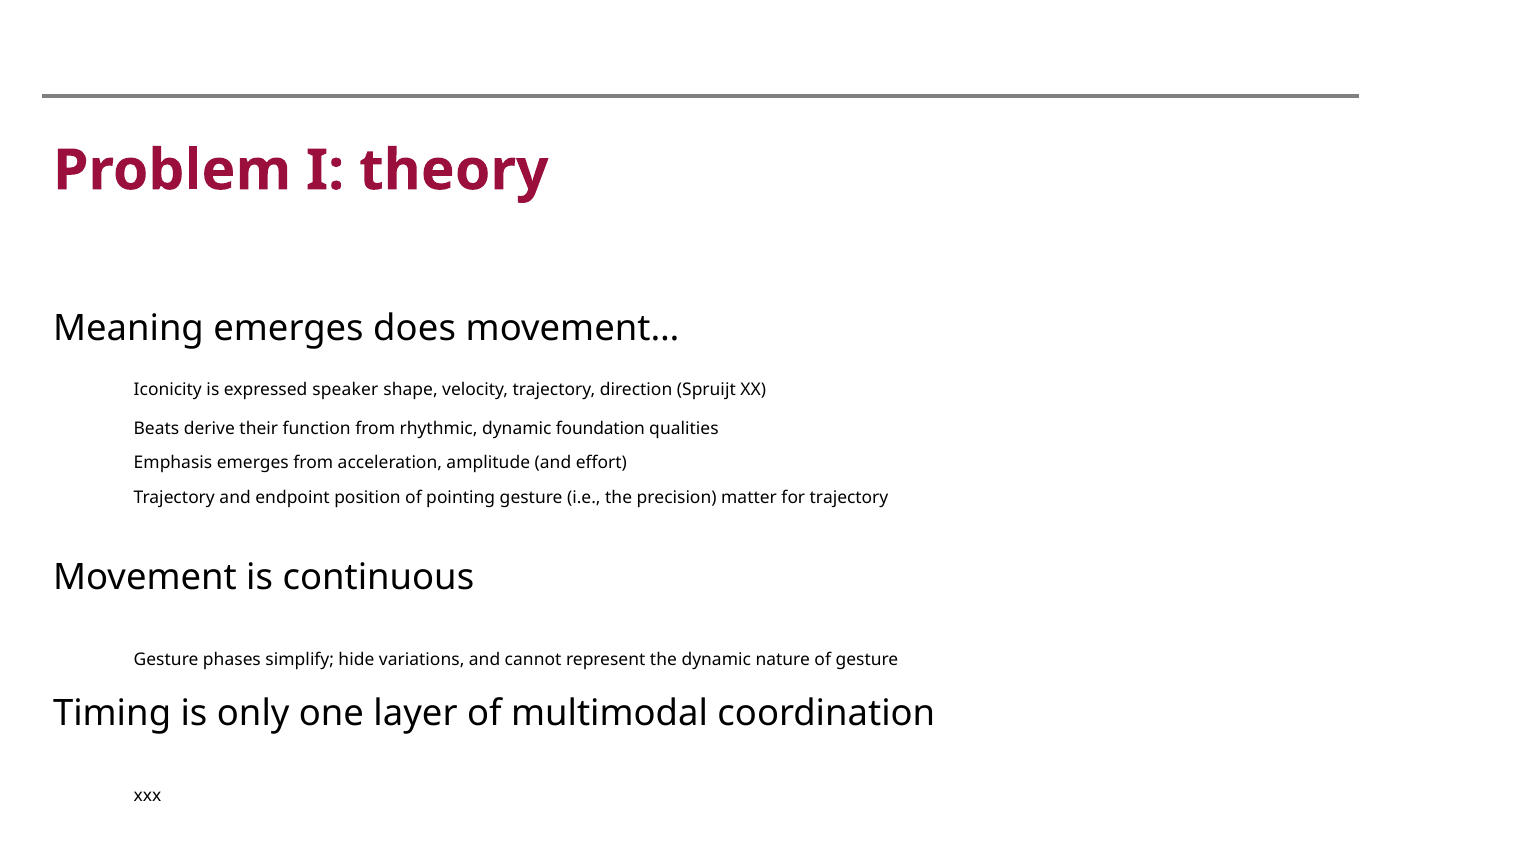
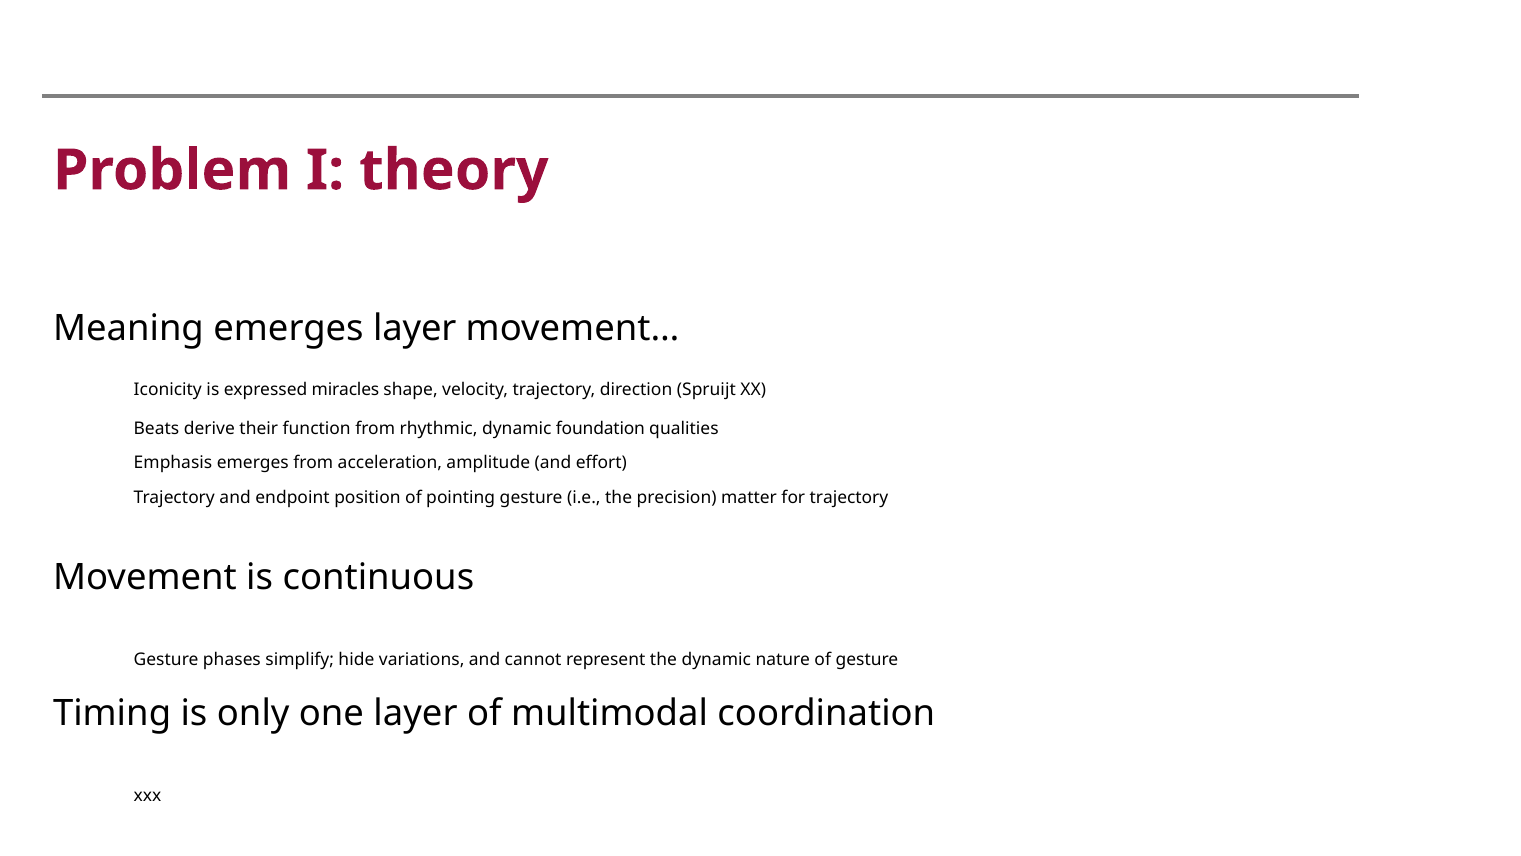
emerges does: does -> layer (415, 328)
speaker: speaker -> miracles (346, 390)
